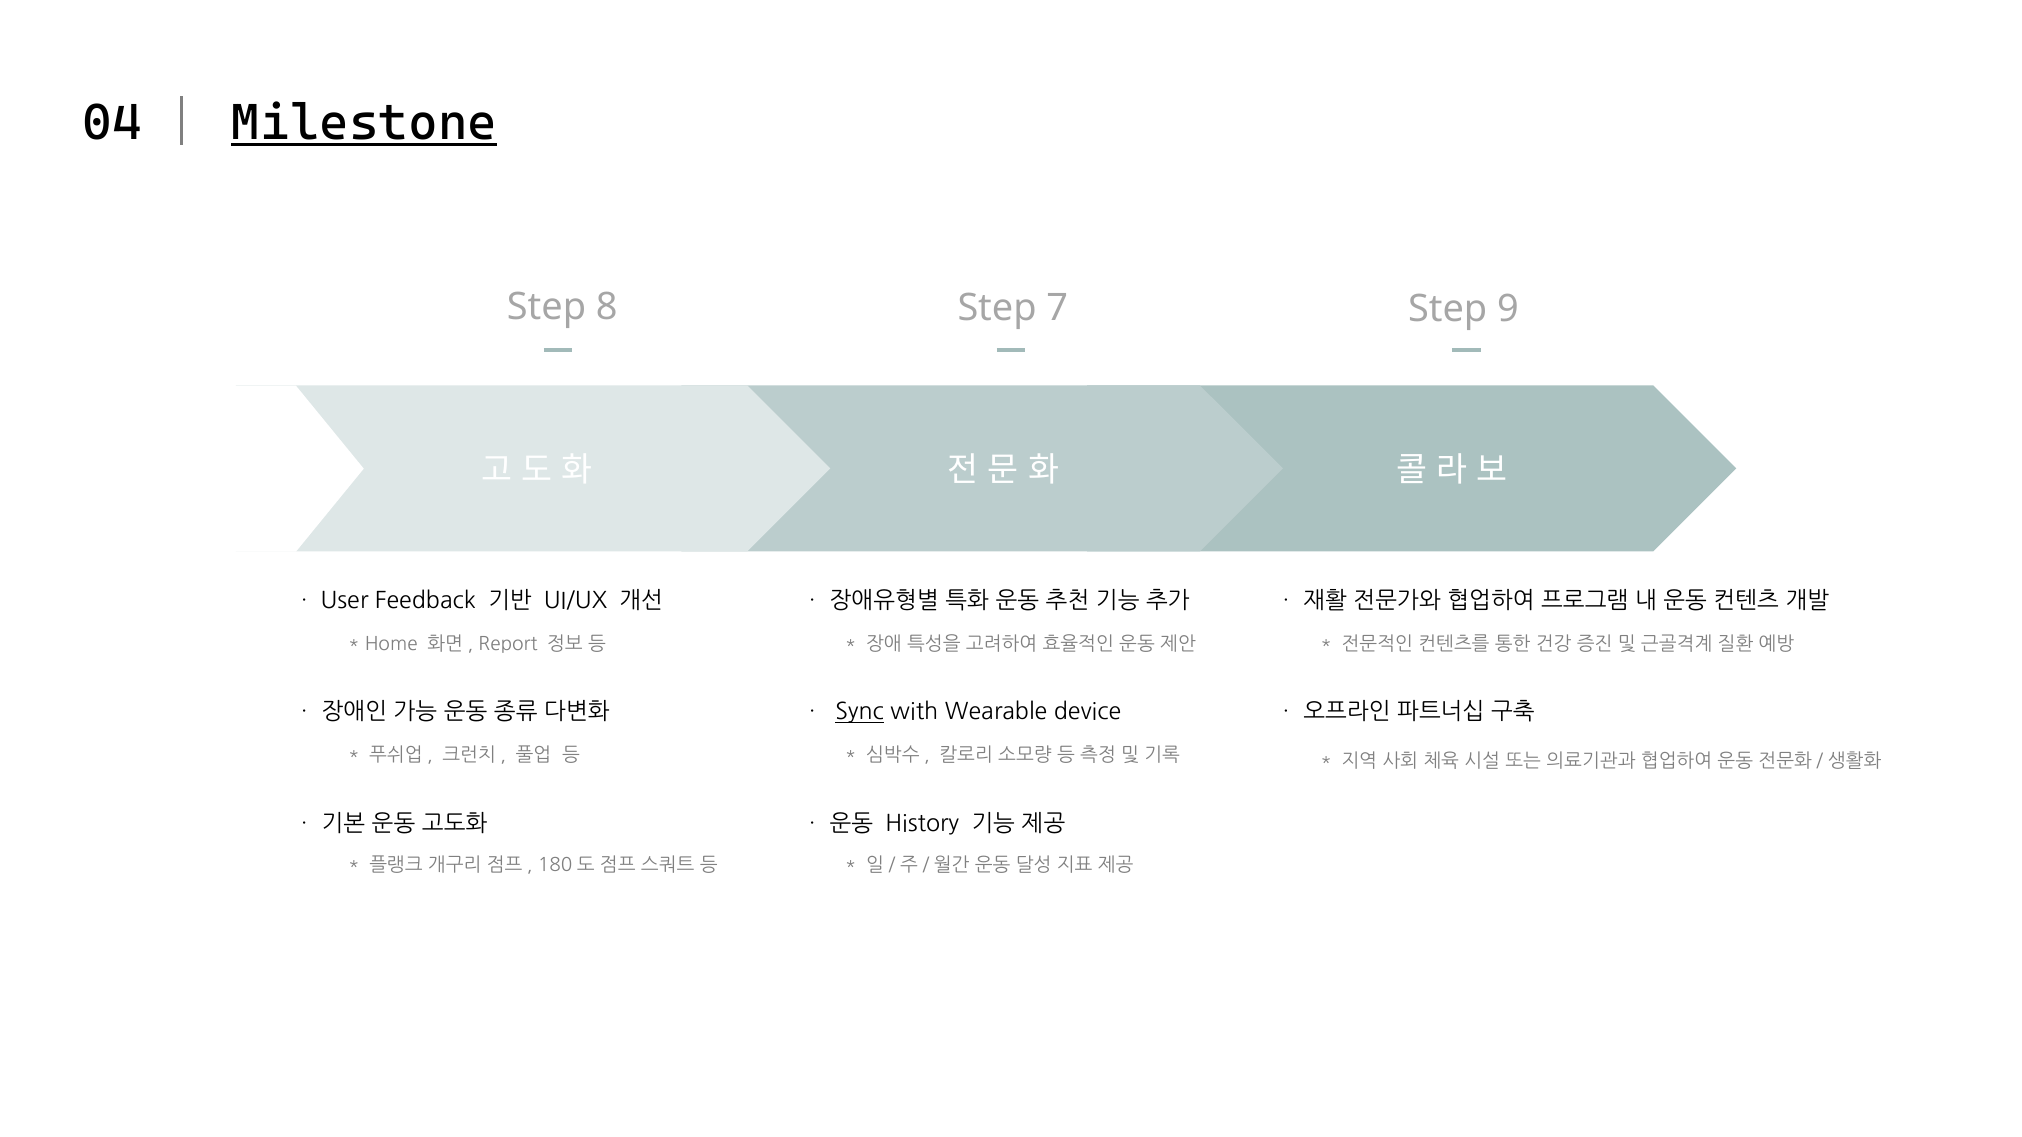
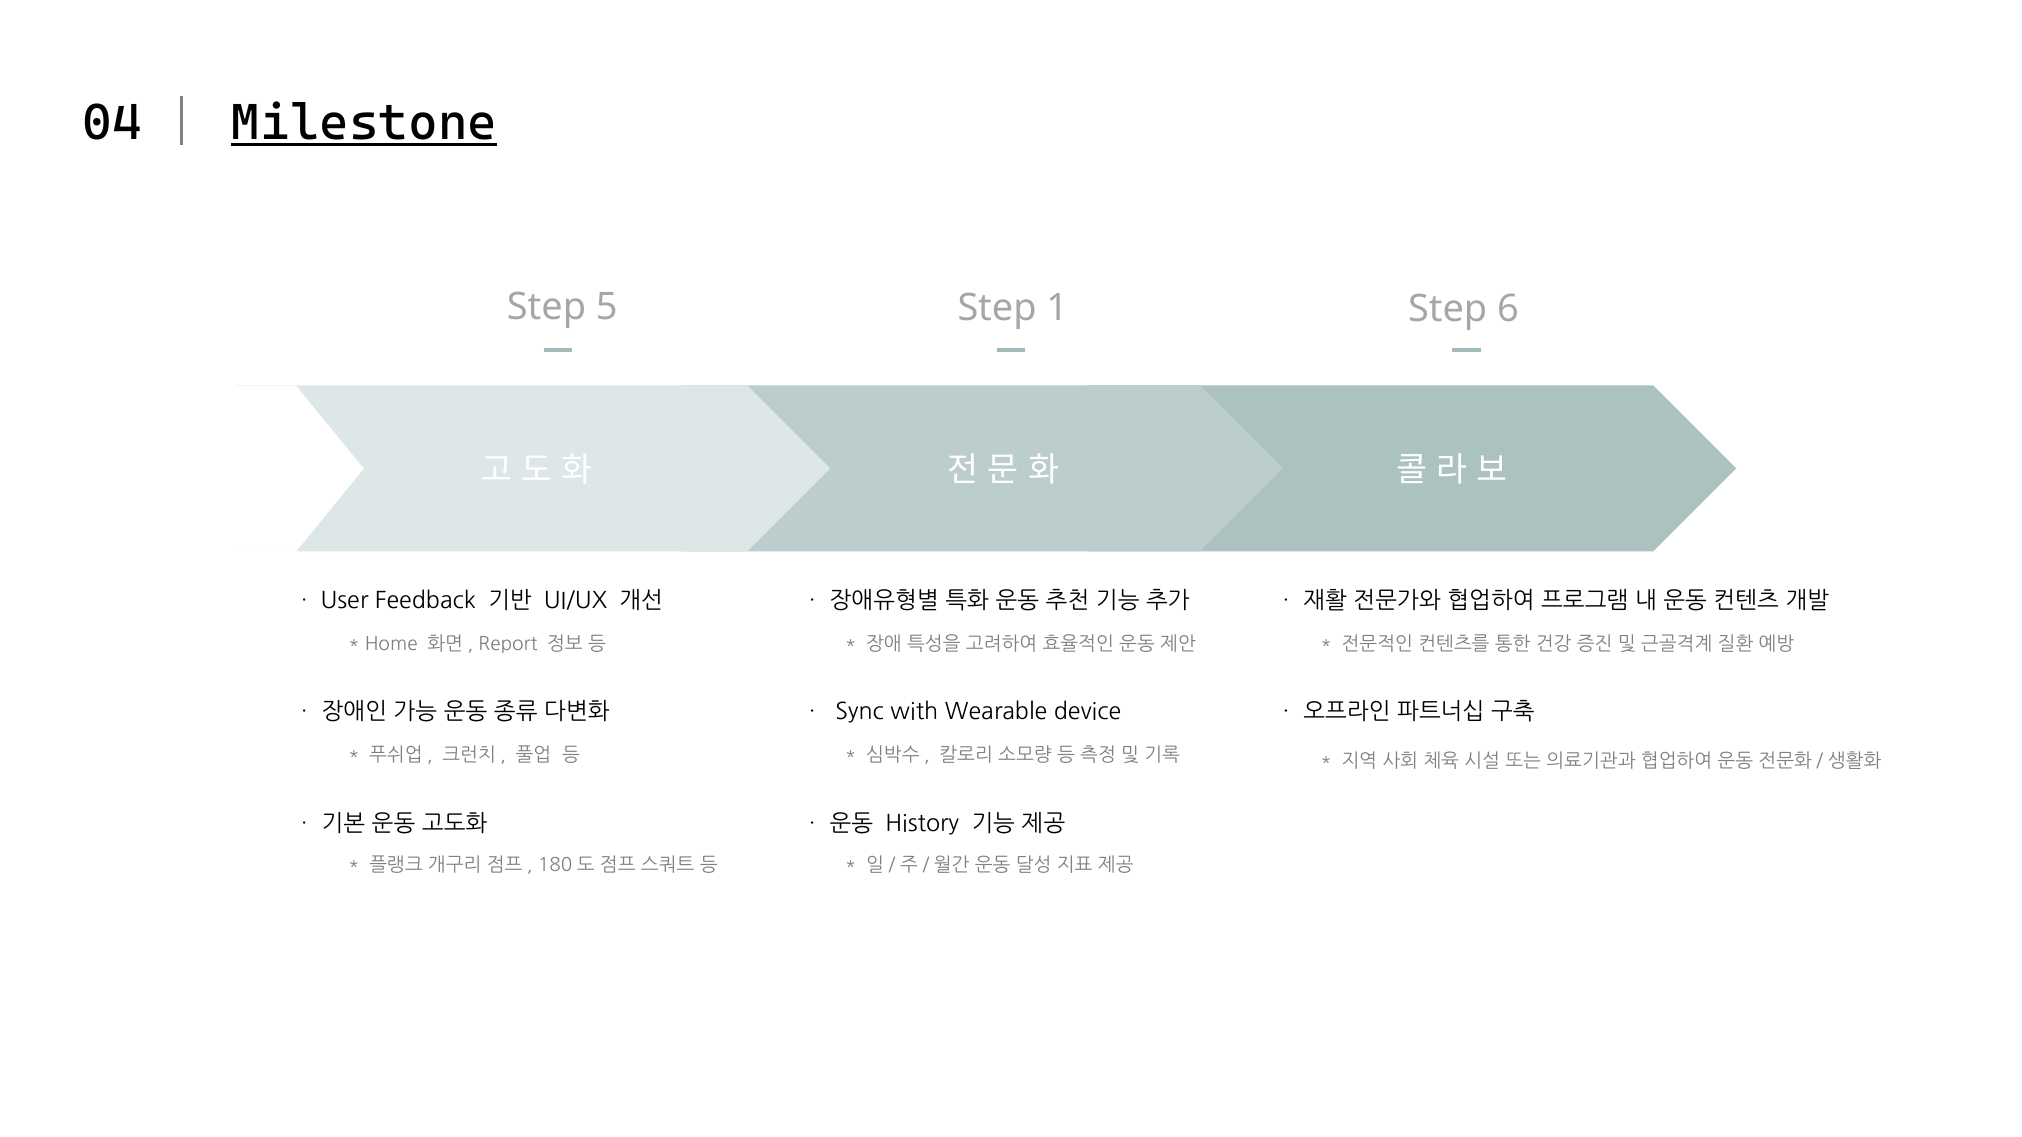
8: 8 -> 5 (607, 307)
7: 7 -> 1 (1057, 308)
9: 9 -> 6 (1508, 309)
Sync underline: present -> none (860, 713)
